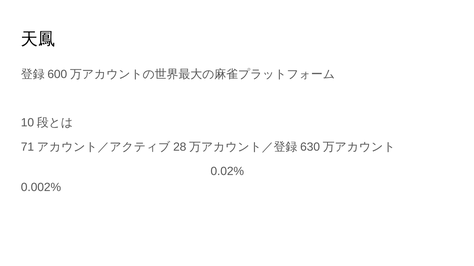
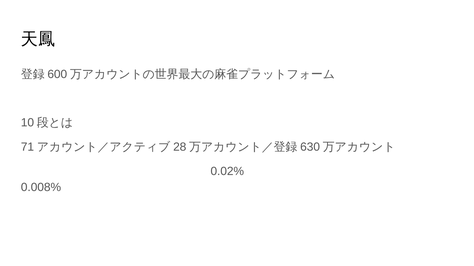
0.002%: 0.002% -> 0.008% (41, 188)
